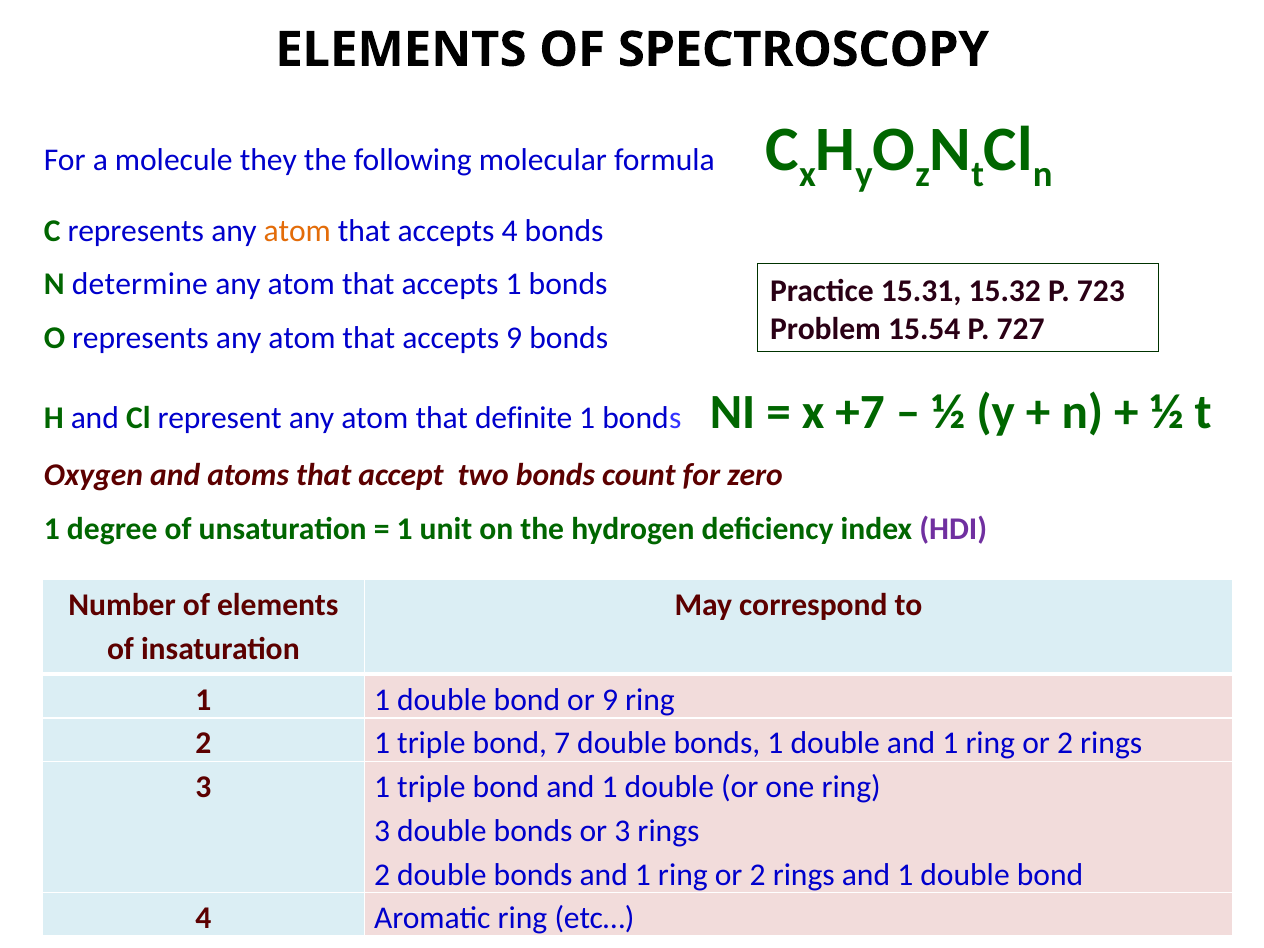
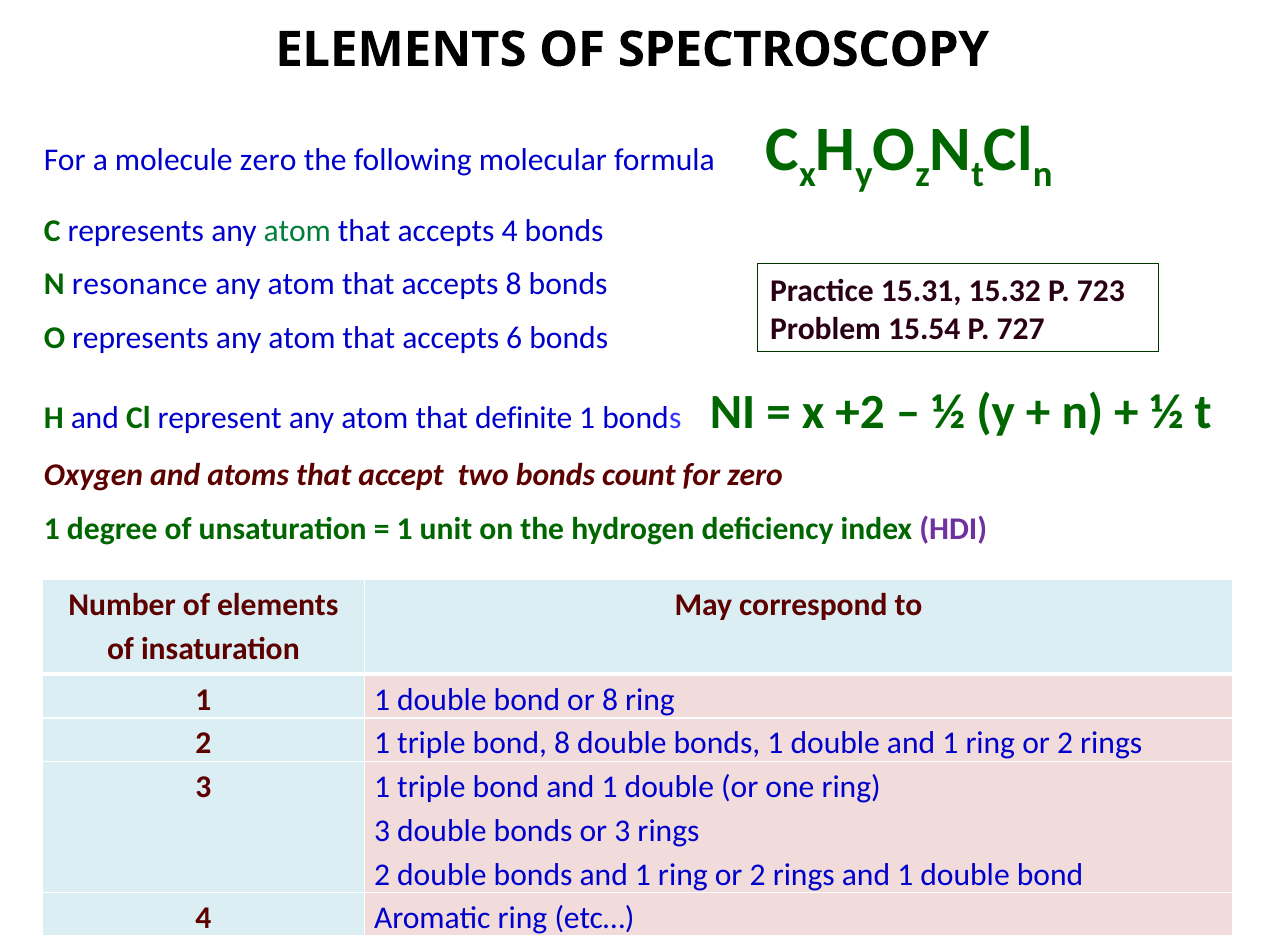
molecule they: they -> zero (268, 160)
atom colour: orange -> green (297, 231)
determine: determine -> resonance (140, 284)
accepts 1: 1 -> 8 (514, 284)
accepts 9: 9 -> 6 (514, 338)
+7: +7 -> +2 (860, 412)
or 9: 9 -> 8 (610, 700)
bond 7: 7 -> 8 (562, 743)
